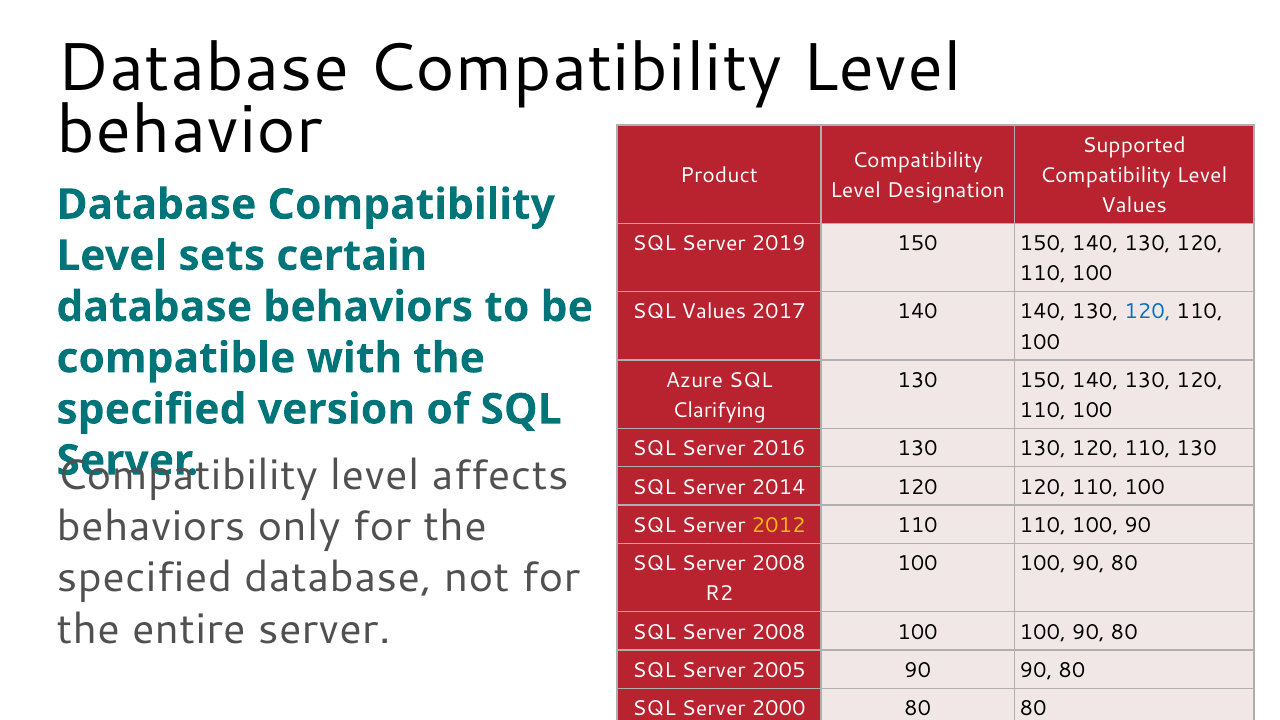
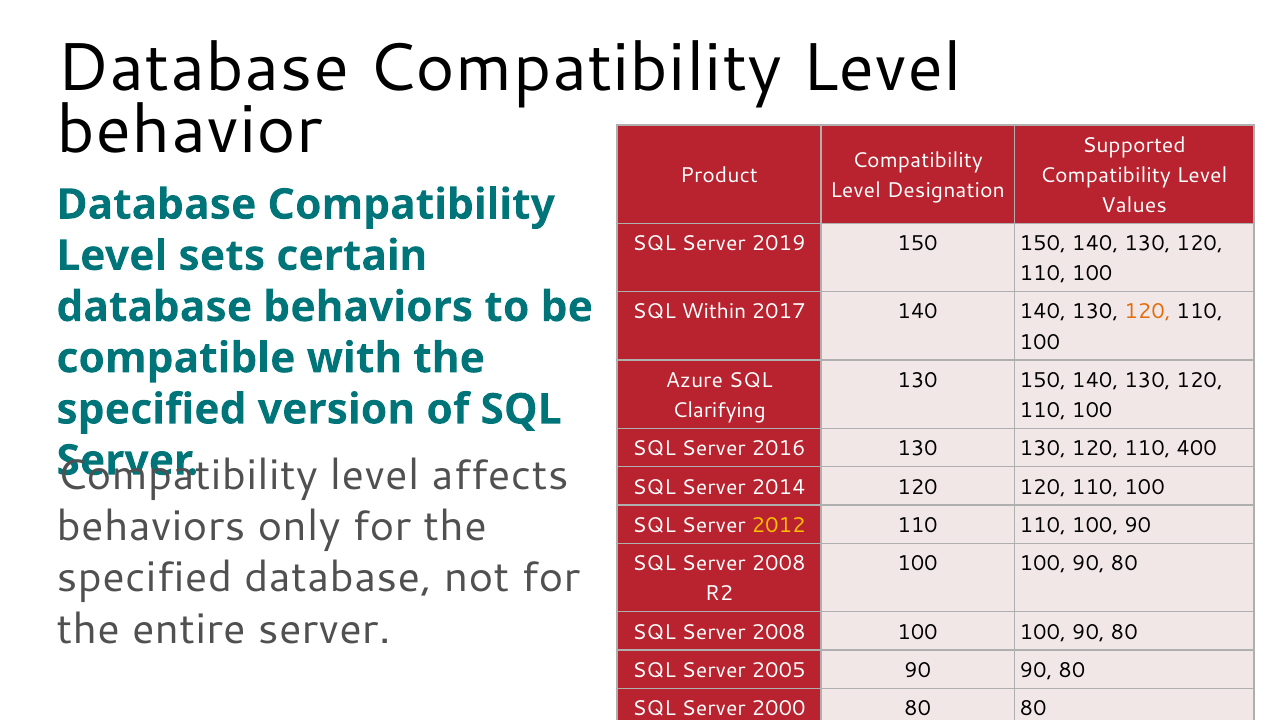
SQL Values: Values -> Within (714, 312)
120 colour: blue -> orange (1147, 312)
110 130: 130 -> 400 (1197, 449)
